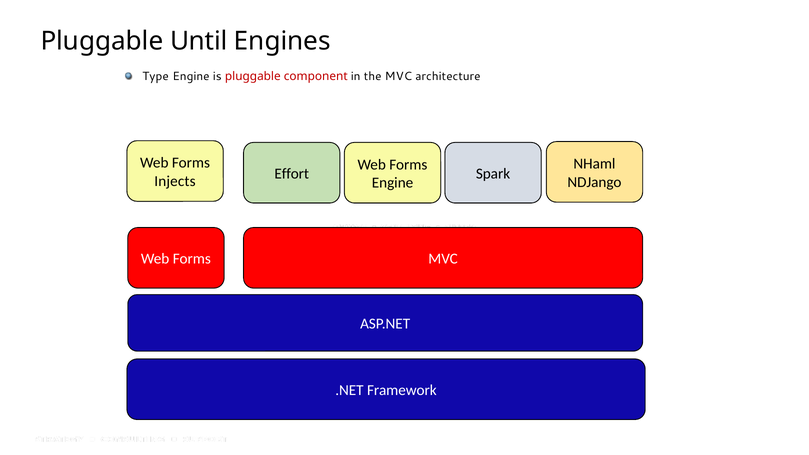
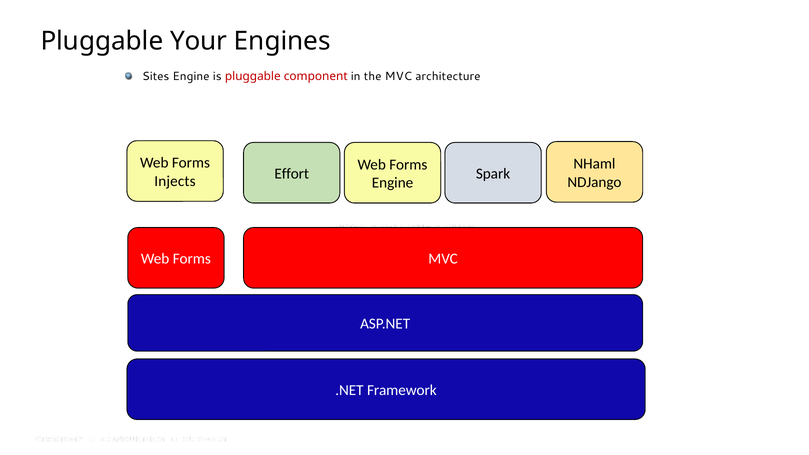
Until: Until -> Your (199, 41)
Type: Type -> Sites (156, 76)
